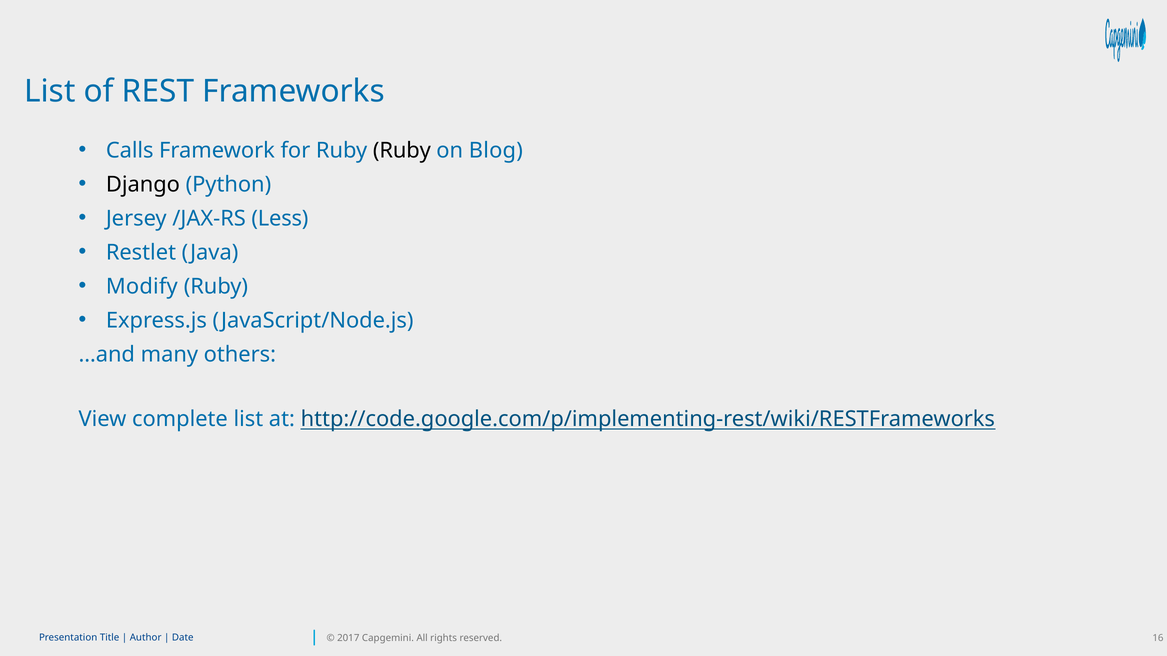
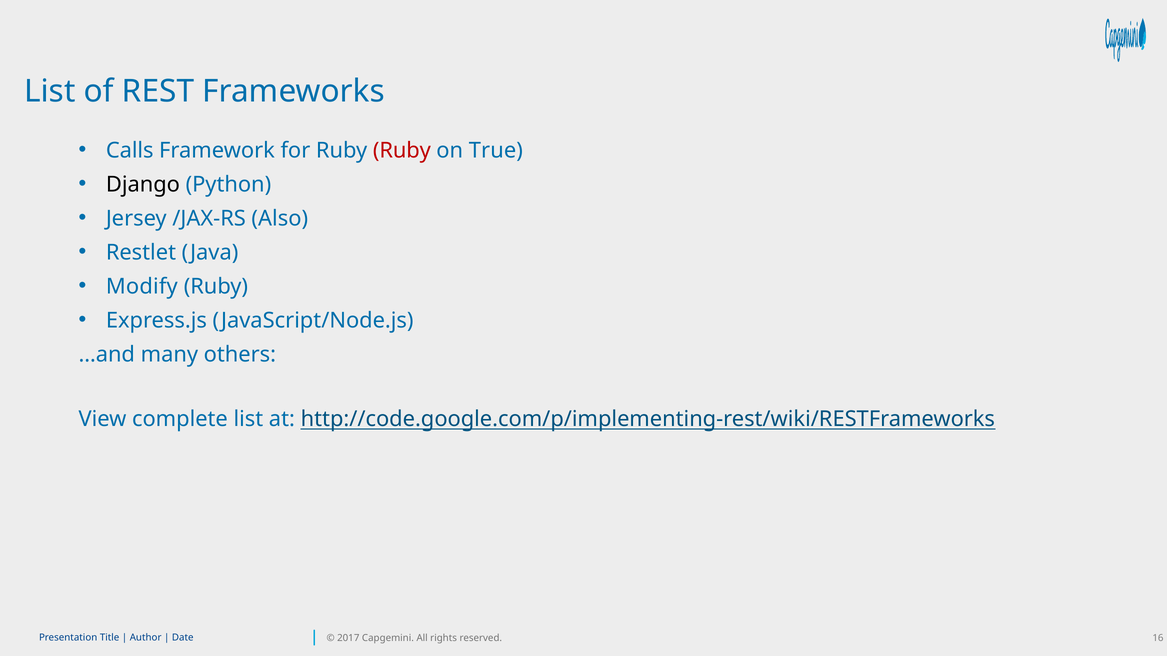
Ruby colour: black -> red (402, 150)
Blog: Blog -> True (496, 150)
Less: Less -> Also (280, 218)
